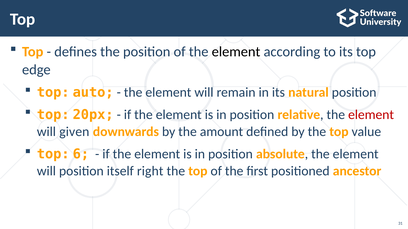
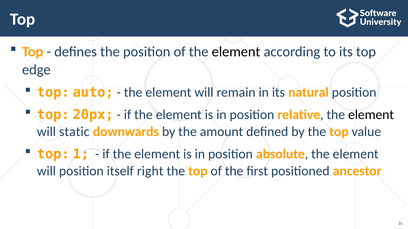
element colour: red -> black (371, 115)
given: given -> static (74, 132)
6: 6 -> 1 (81, 154)
